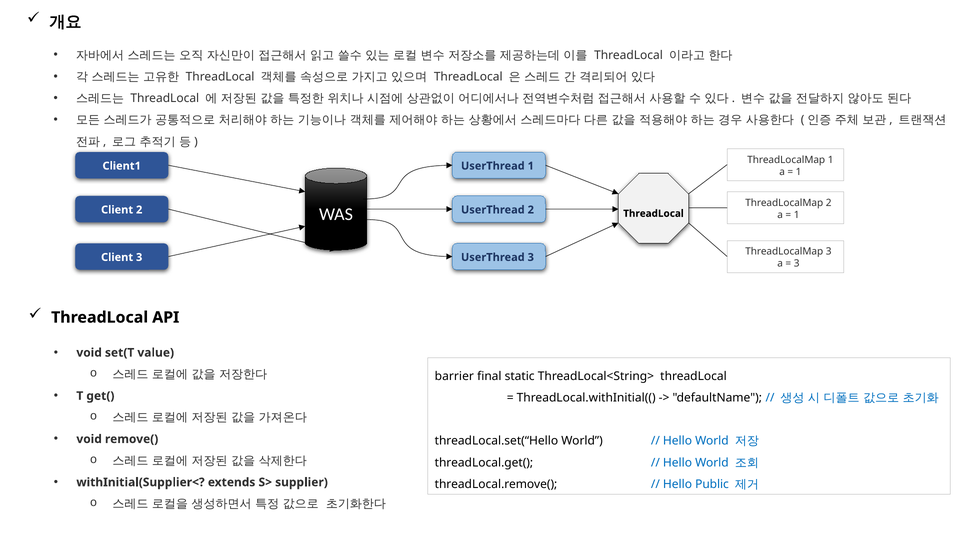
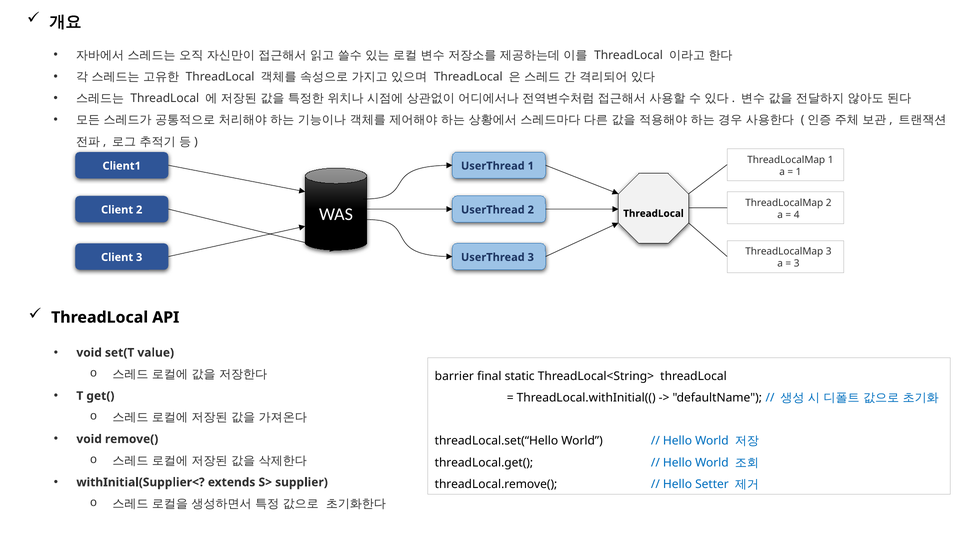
1: 1 -> 4 (797, 215)
Public: Public -> Setter (712, 485)
